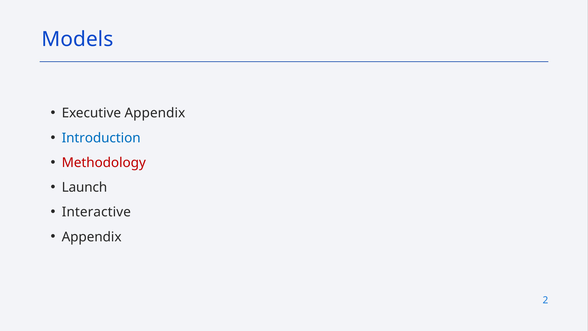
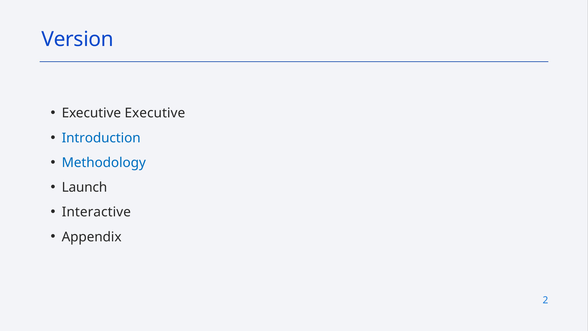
Models: Models -> Version (78, 39)
Executive Appendix: Appendix -> Executive (155, 113)
Methodology colour: red -> blue (104, 163)
